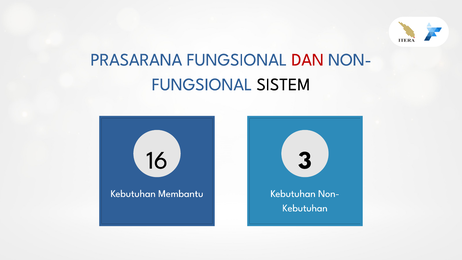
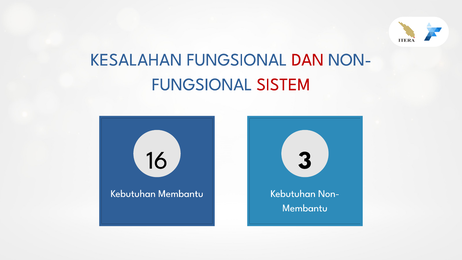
PRASARANA: PRASARANA -> KESALAHAN (136, 60)
SISTEM colour: black -> red (283, 84)
Kebutuhan: Kebutuhan -> Membantu (305, 208)
